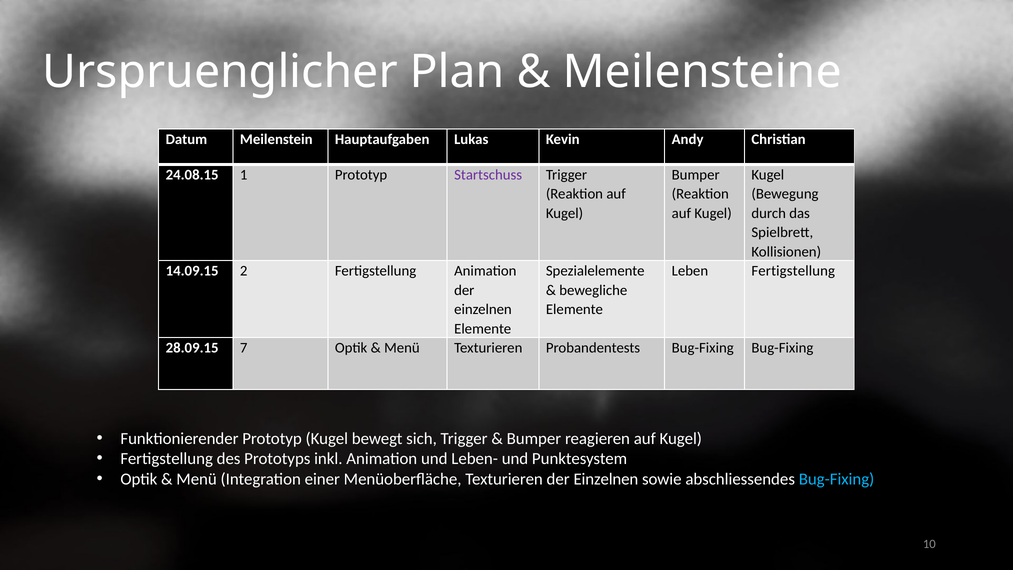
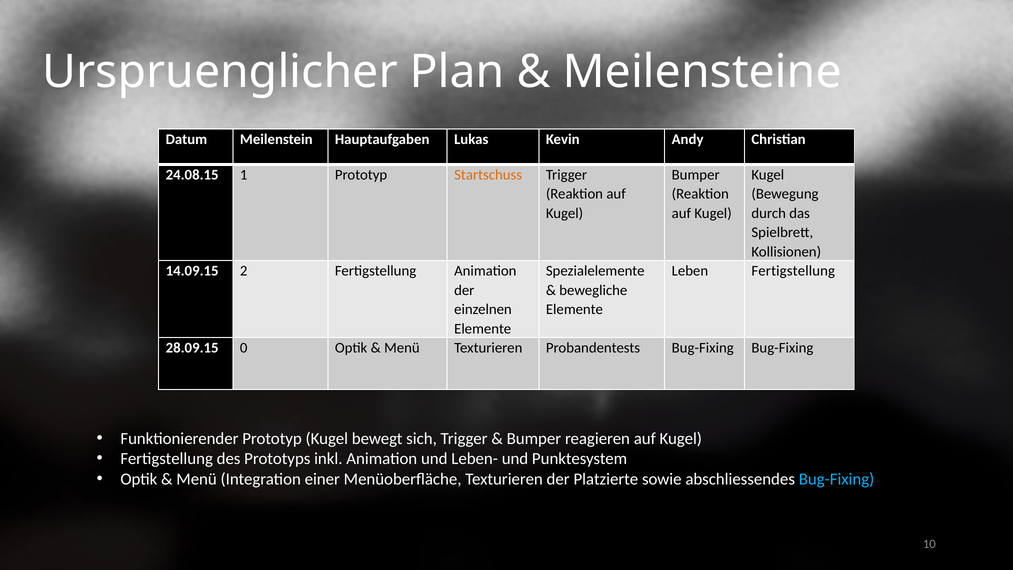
Startschuss colour: purple -> orange (488, 175)
7: 7 -> 0 (244, 348)
Texturieren der Einzelnen: Einzelnen -> Platzierte (606, 479)
